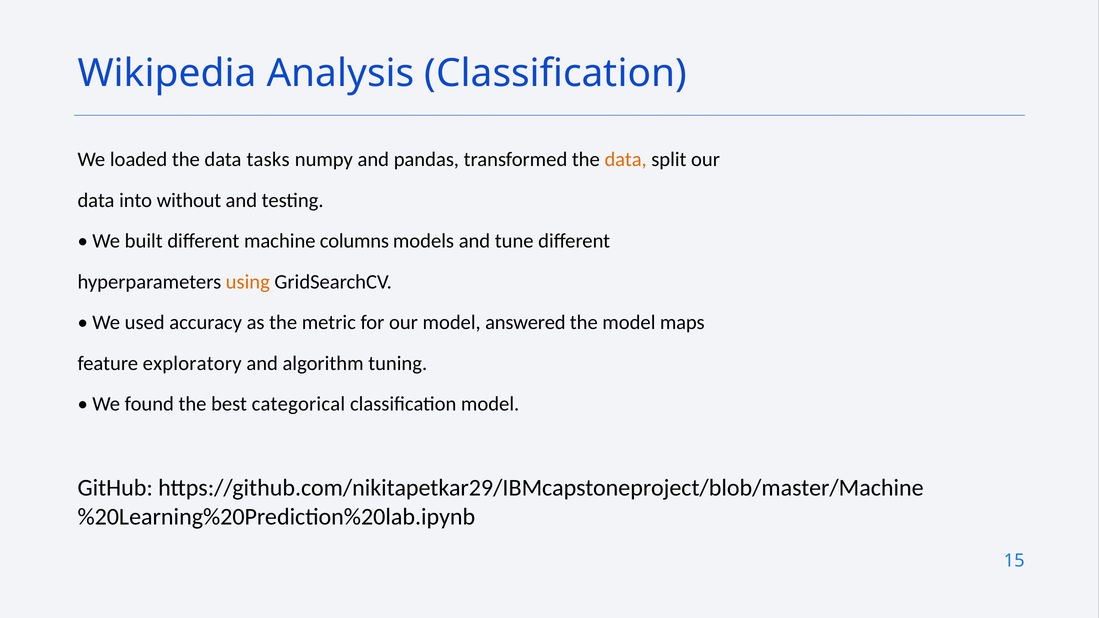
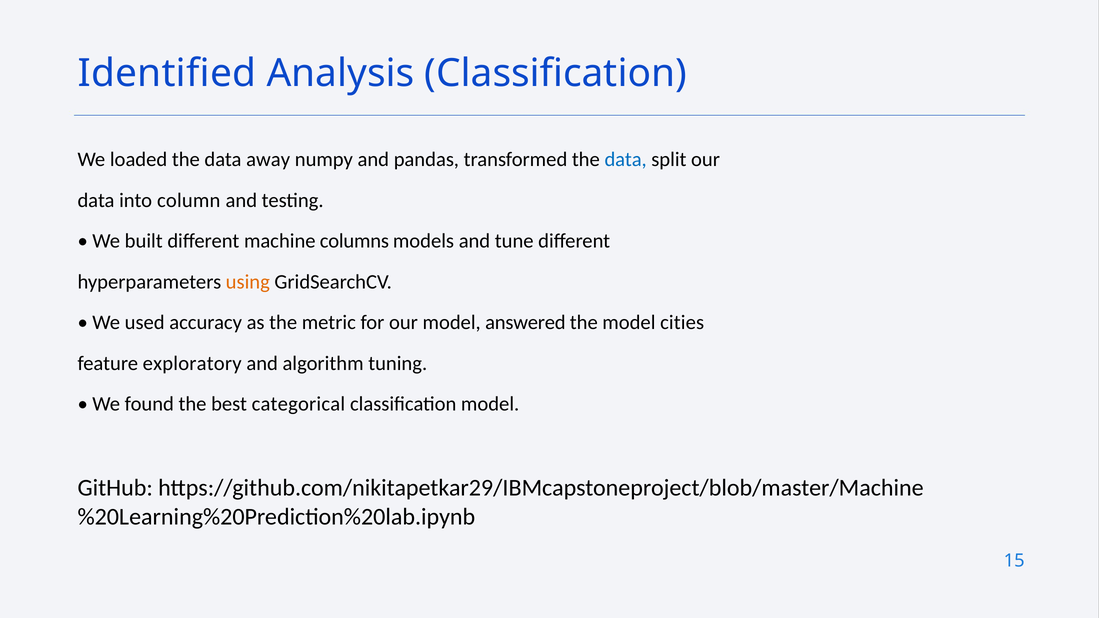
Wikipedia: Wikipedia -> Identified (167, 73)
tasks: tasks -> away (268, 160)
data colour: orange -> blue (626, 160)
without: without -> column (189, 200)
maps: maps -> cities (682, 323)
